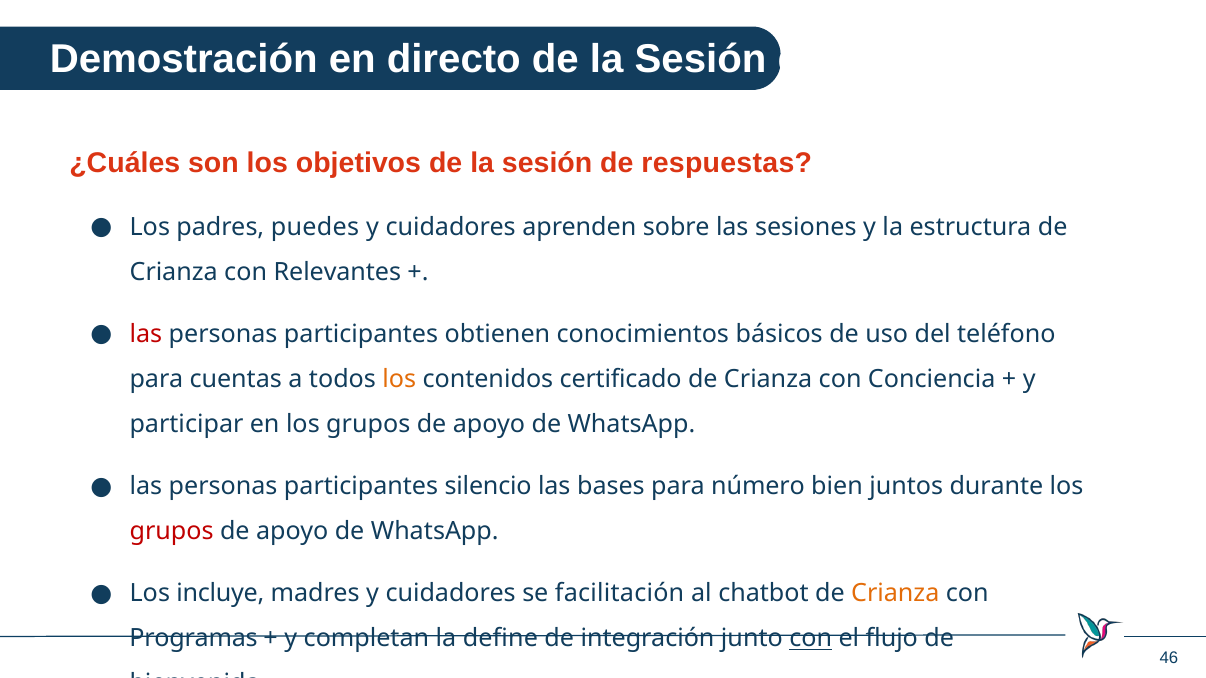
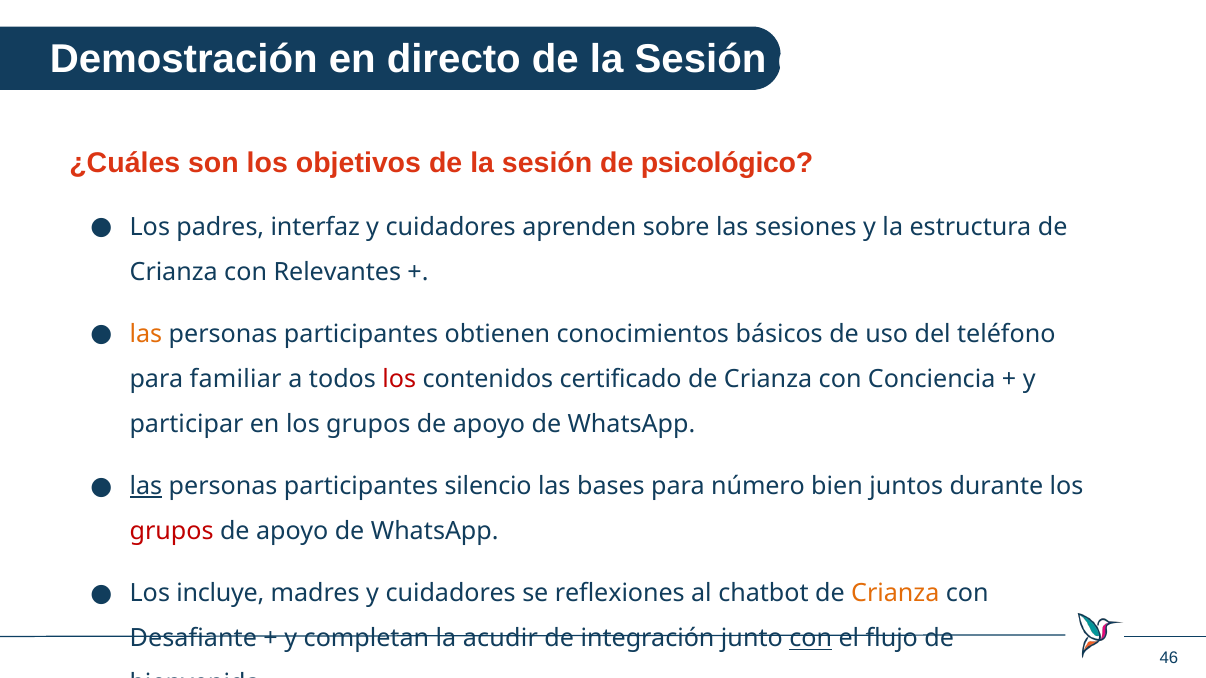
respuestas: respuestas -> psicológico (727, 163)
puedes: puedes -> interfaz (315, 227)
las colour: red -> orange (146, 334)
cuentas: cuentas -> familiar (236, 379)
los colour: orange -> red (399, 379)
las underline: none -> present (146, 487)
facilitación: facilitación -> reflexiones (620, 594)
Programas: Programas -> Desafiante (193, 639)
define: define -> acudir (500, 639)
